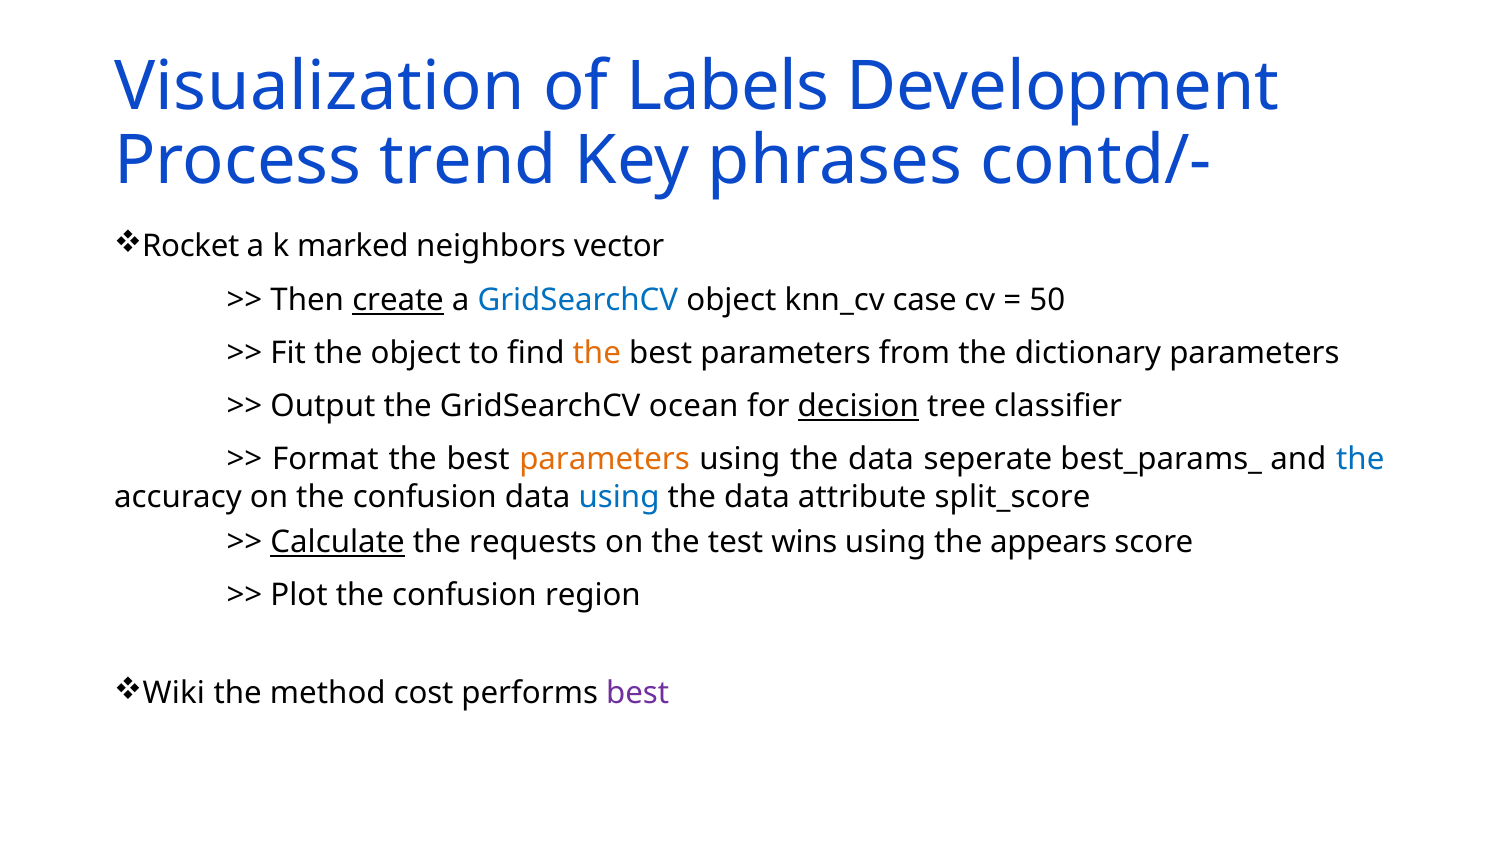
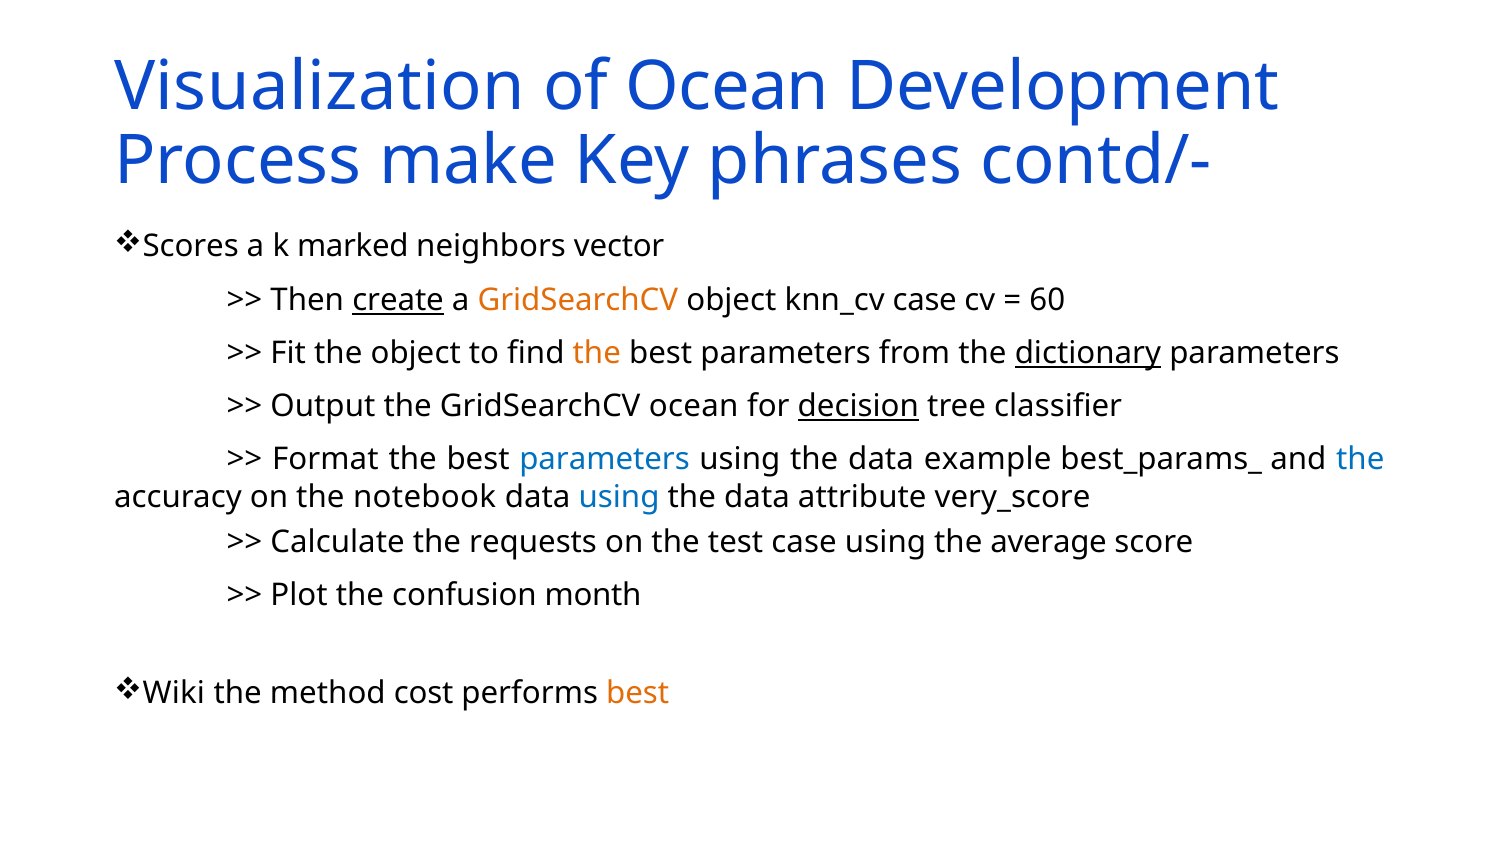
of Labels: Labels -> Ocean (728, 87)
trend: trend -> make (468, 161)
Rocket: Rocket -> Scores (191, 247)
GridSearchCV colour: blue -> orange (578, 300)
50: 50 -> 60 (1047, 300)
dictionary underline: none -> present (1088, 353)
parameters colour: orange -> blue (605, 460)
seperate: seperate -> example (988, 460)
on the confusion: confusion -> notebook (425, 497)
split_score: split_score -> very_score (1013, 497)
Calculate underline: present -> none (338, 542)
test wins: wins -> case (804, 542)
appears: appears -> average (1049, 542)
region: region -> month (593, 595)
best colour: purple -> orange (638, 694)
